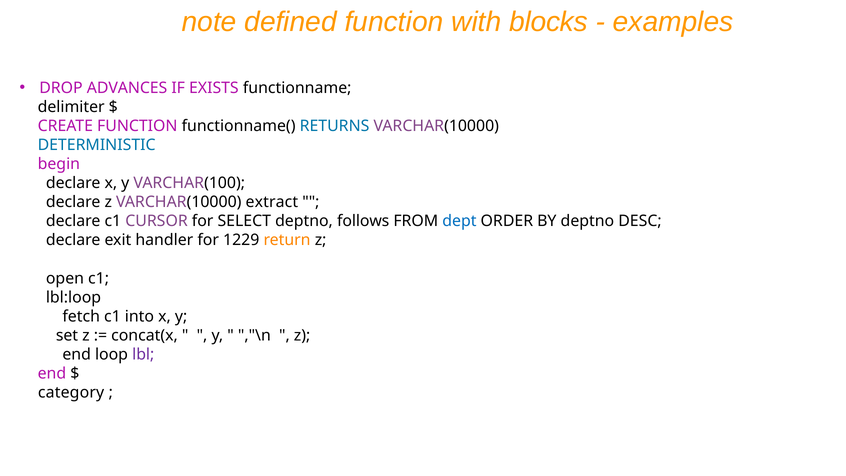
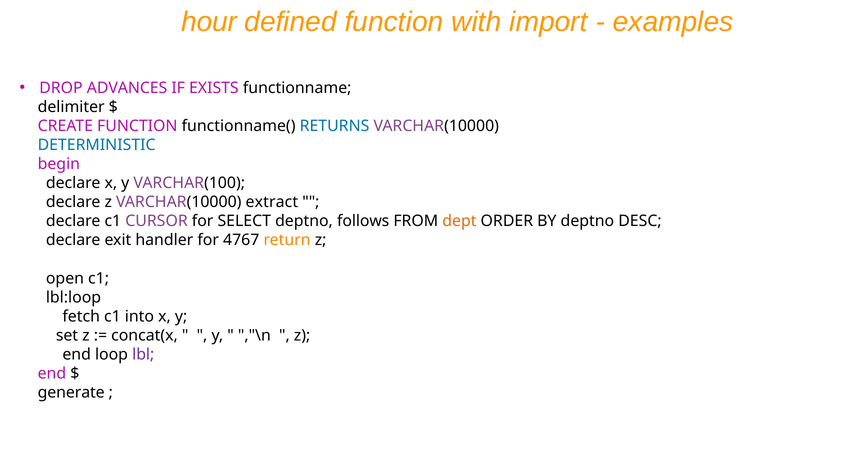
note: note -> hour (209, 22)
blocks: blocks -> import (549, 22)
dept colour: blue -> orange (459, 221)
1229: 1229 -> 4767 (241, 240)
category: category -> generate (71, 392)
